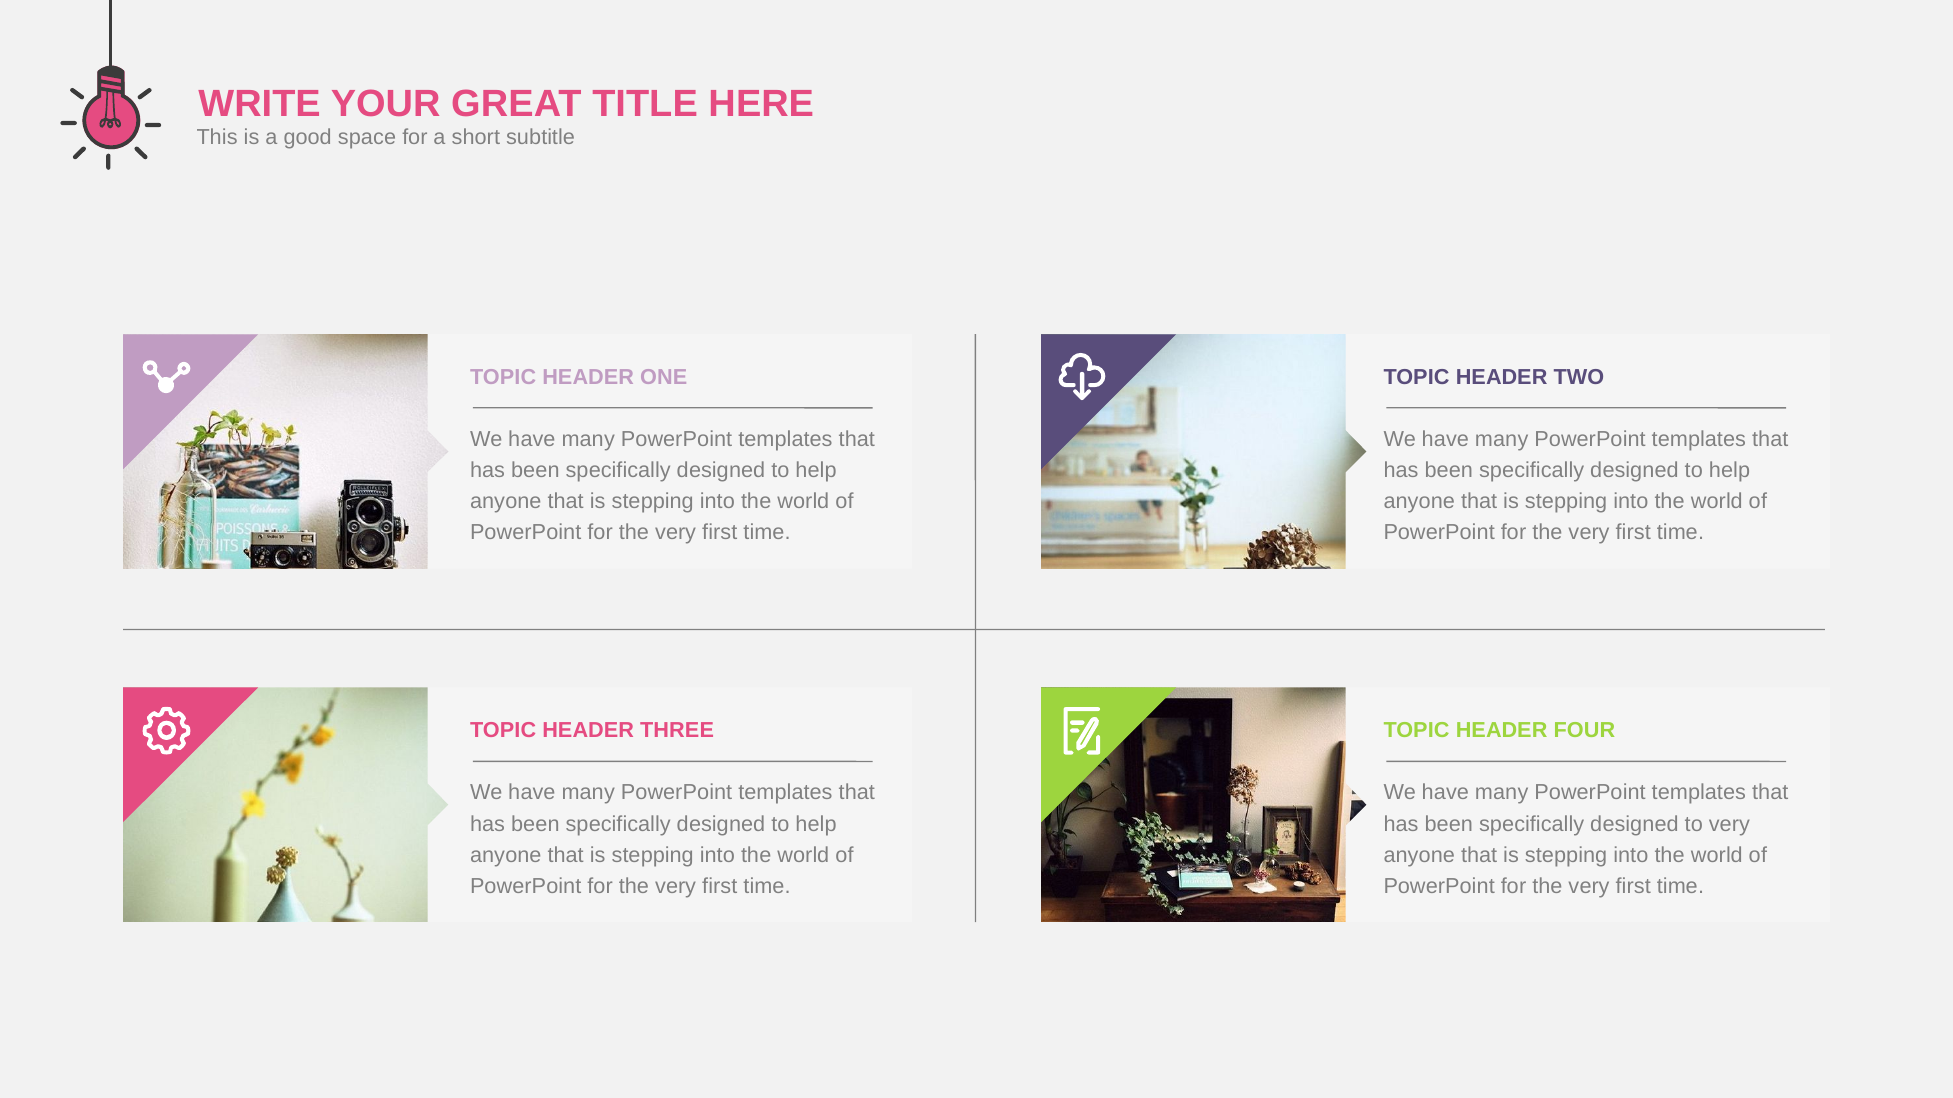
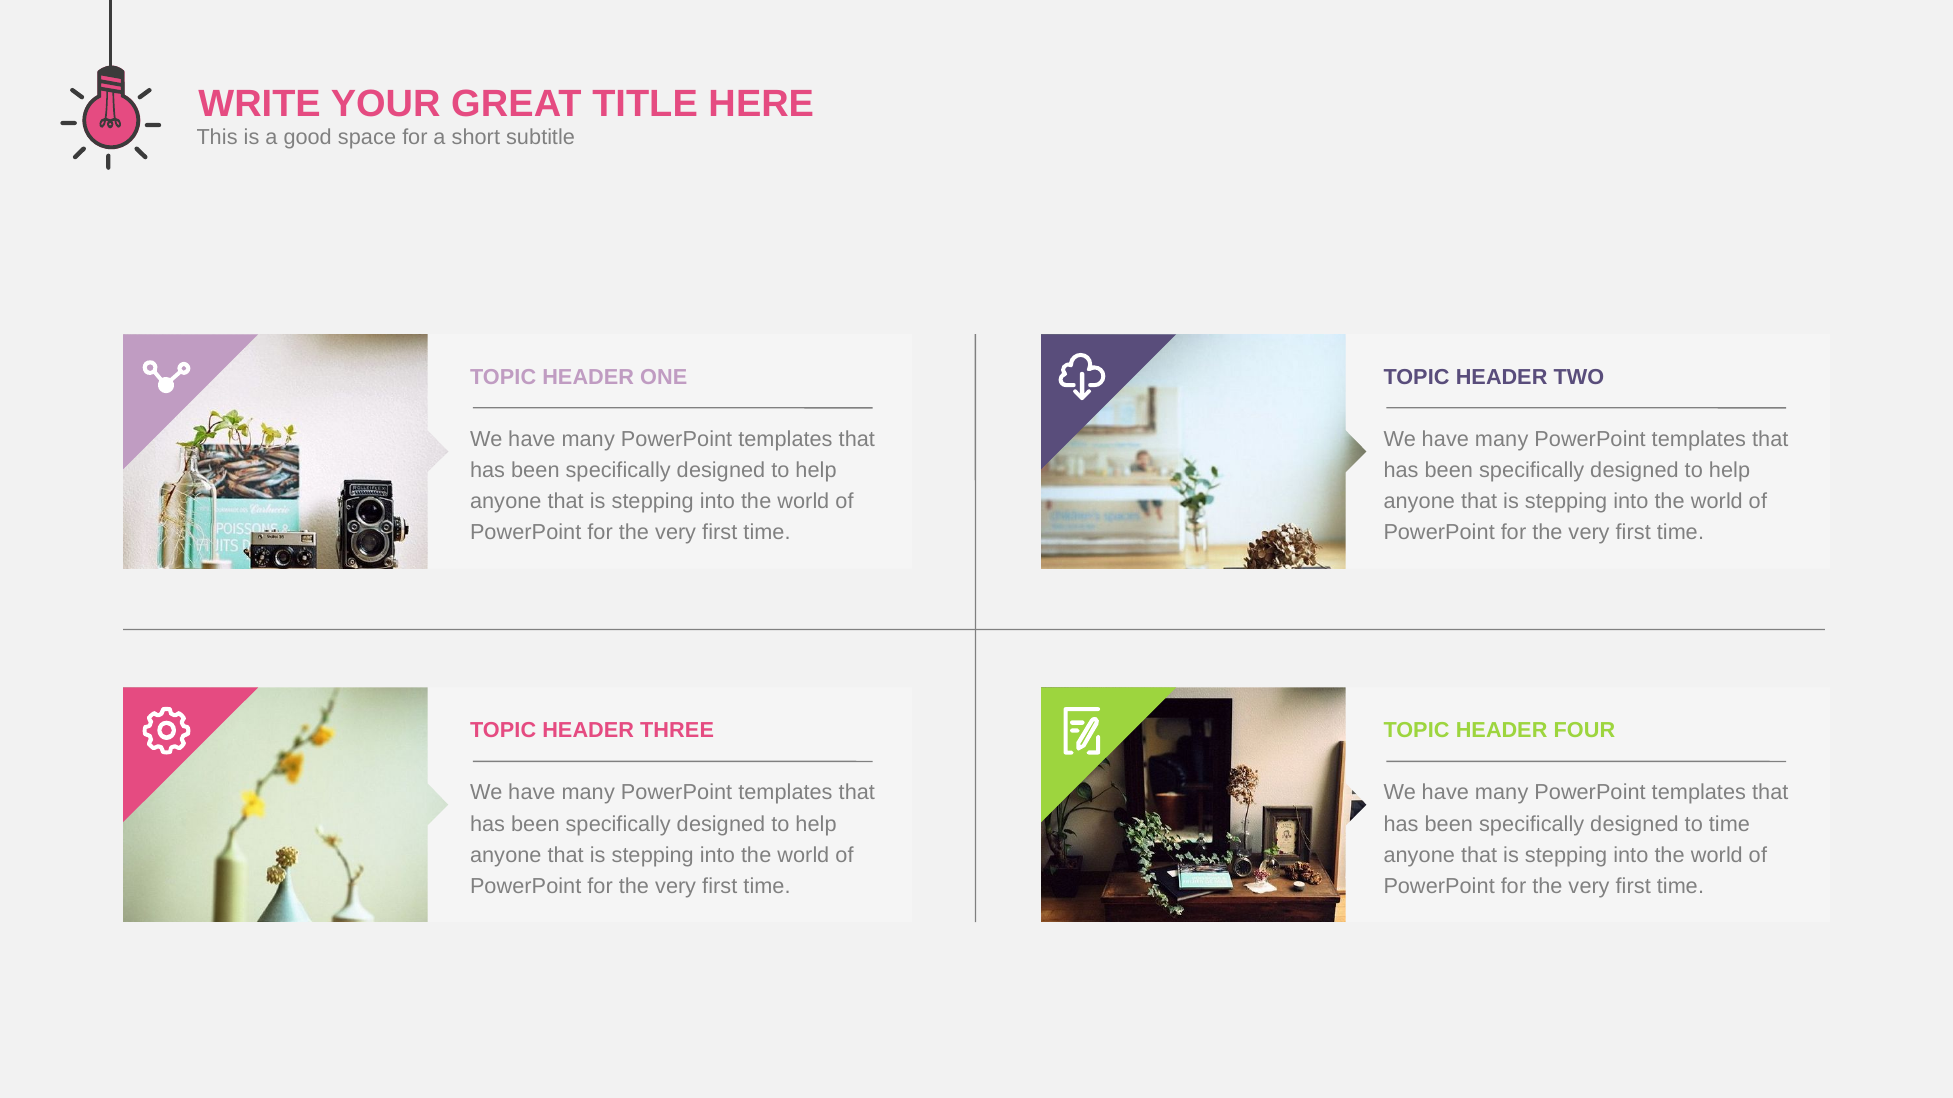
to very: very -> time (1729, 824)
